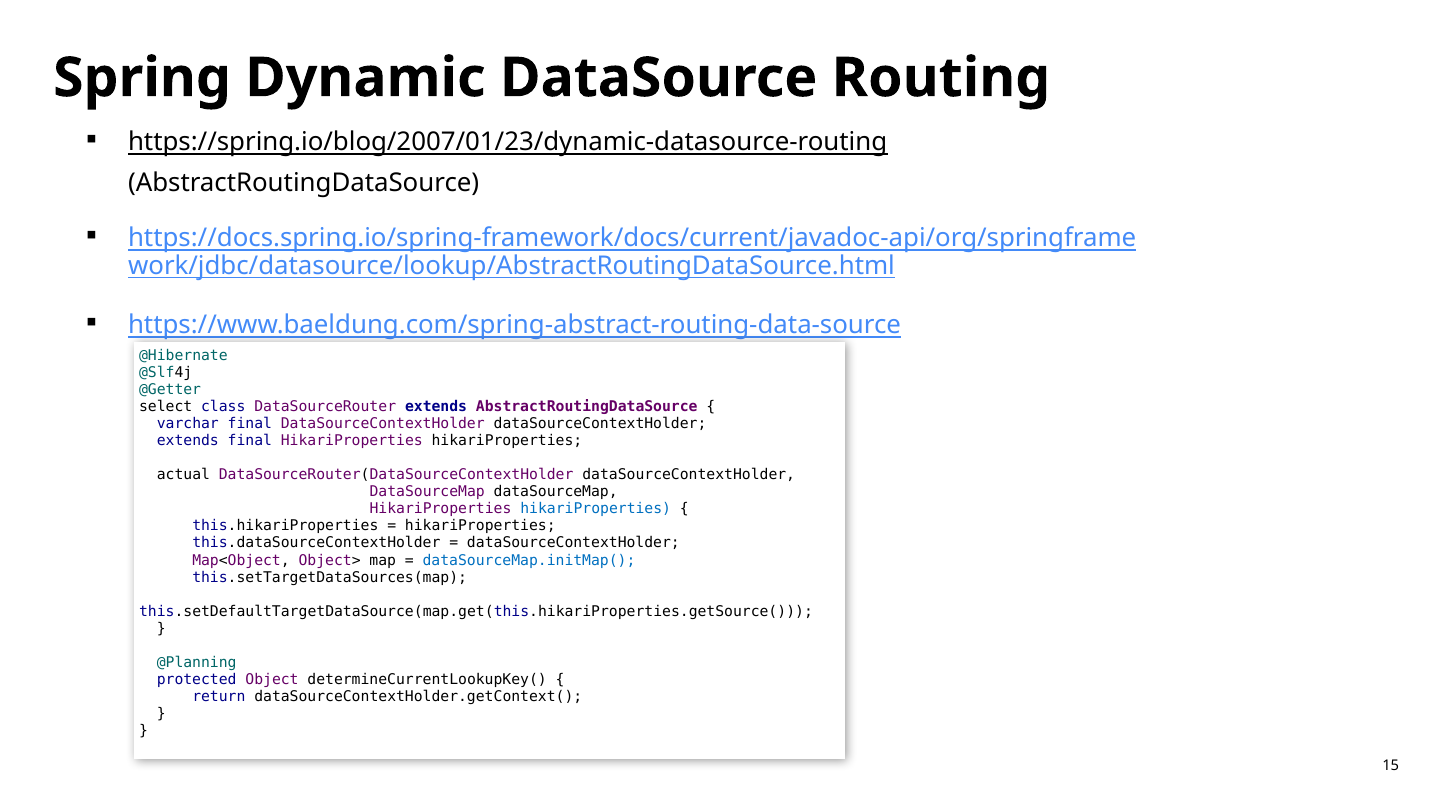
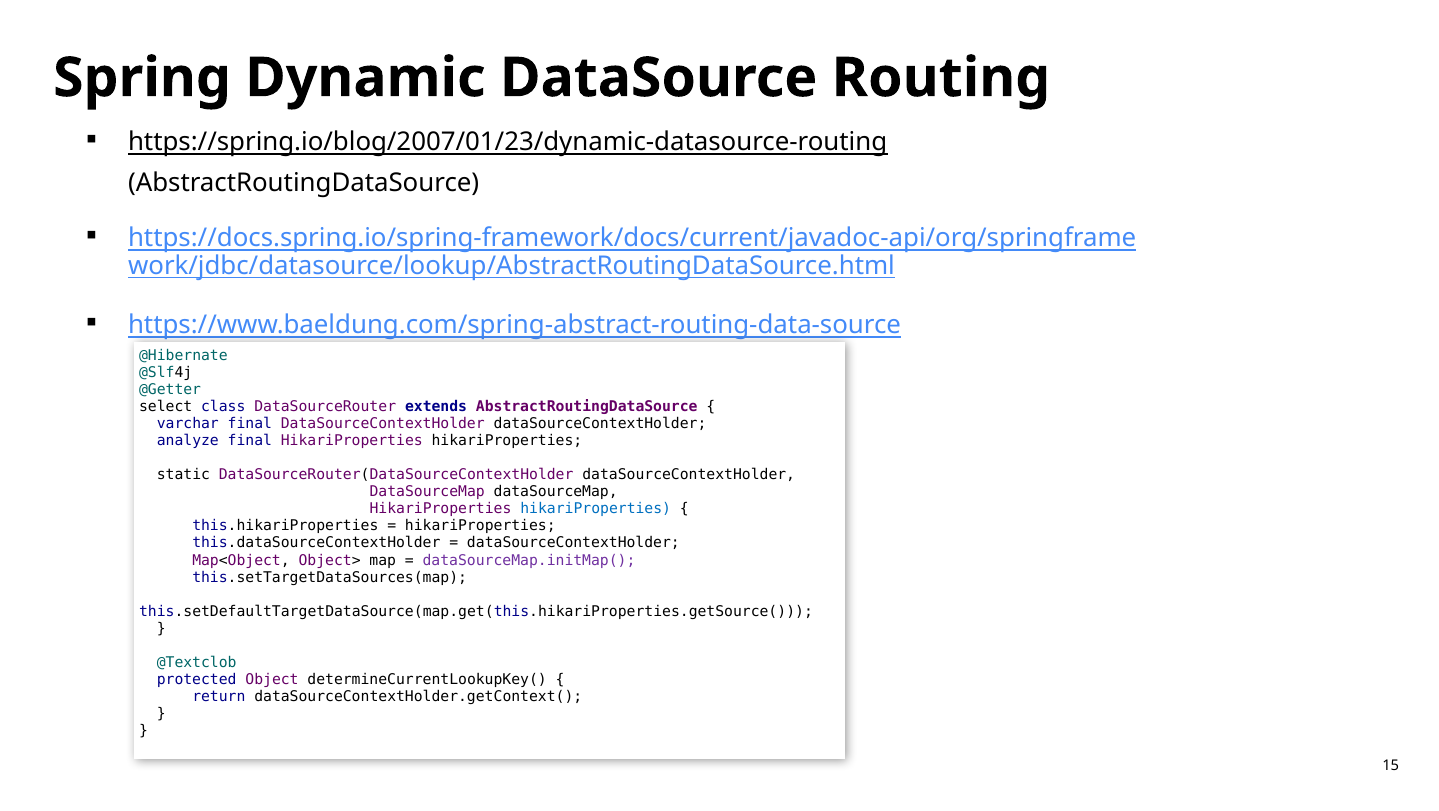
extends: extends -> analyze (188, 441)
actual: actual -> static (183, 475)
dataSourceMap.initMap( colour: blue -> purple (529, 560)
@Planning: @Planning -> @Textclob (197, 663)
